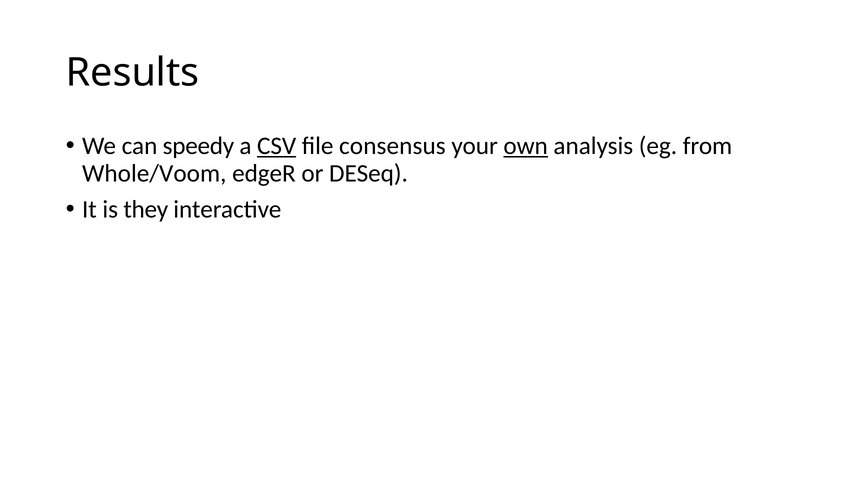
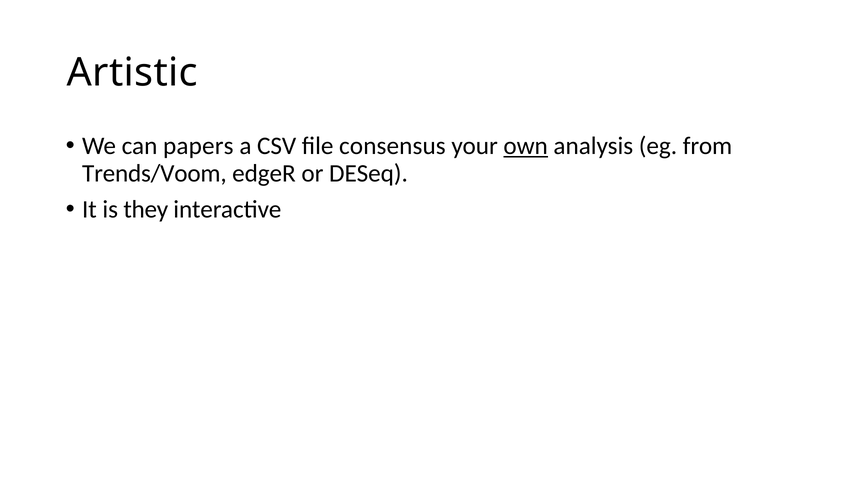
Results: Results -> Artistic (132, 73)
speedy: speedy -> papers (198, 146)
CSV underline: present -> none (277, 146)
Whole/Voom: Whole/Voom -> Trends/Voom (154, 173)
